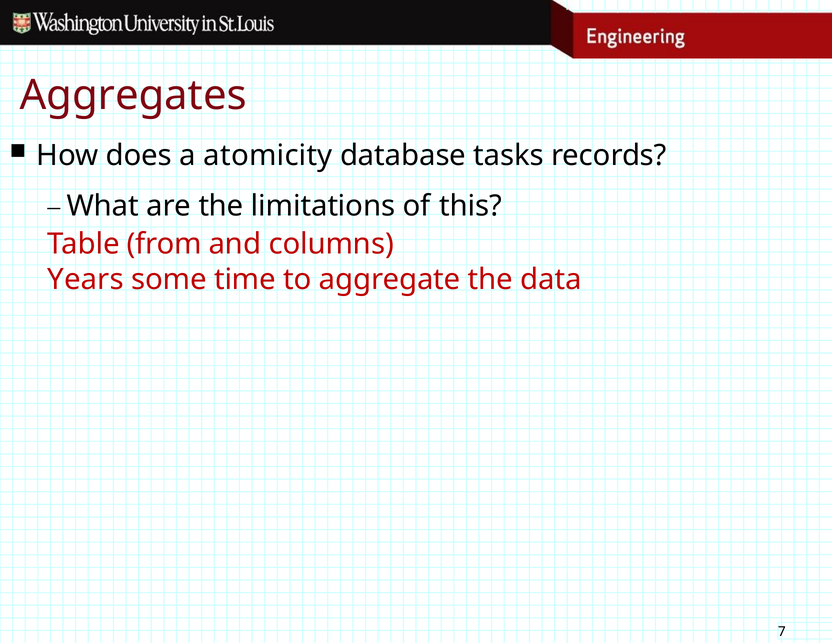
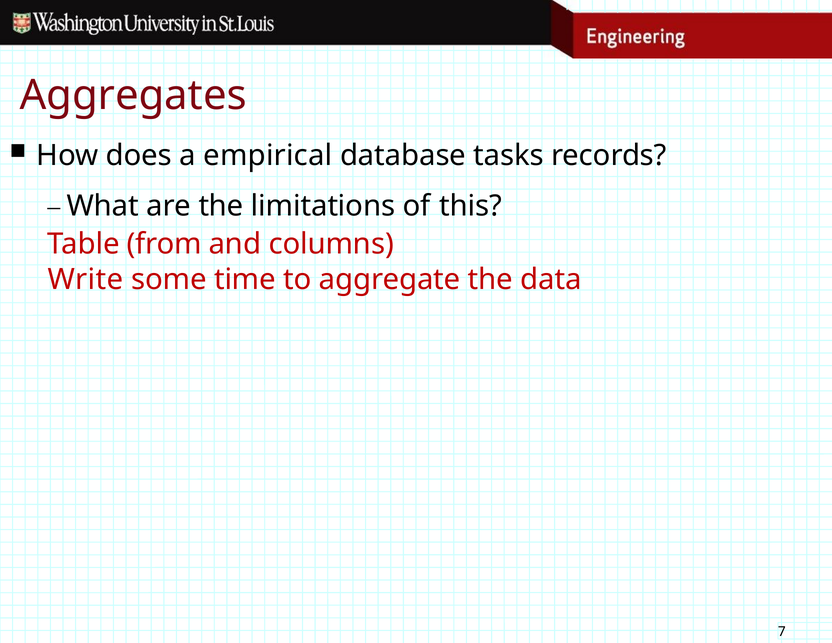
atomicity: atomicity -> empirical (268, 156)
Years: Years -> Write (85, 279)
